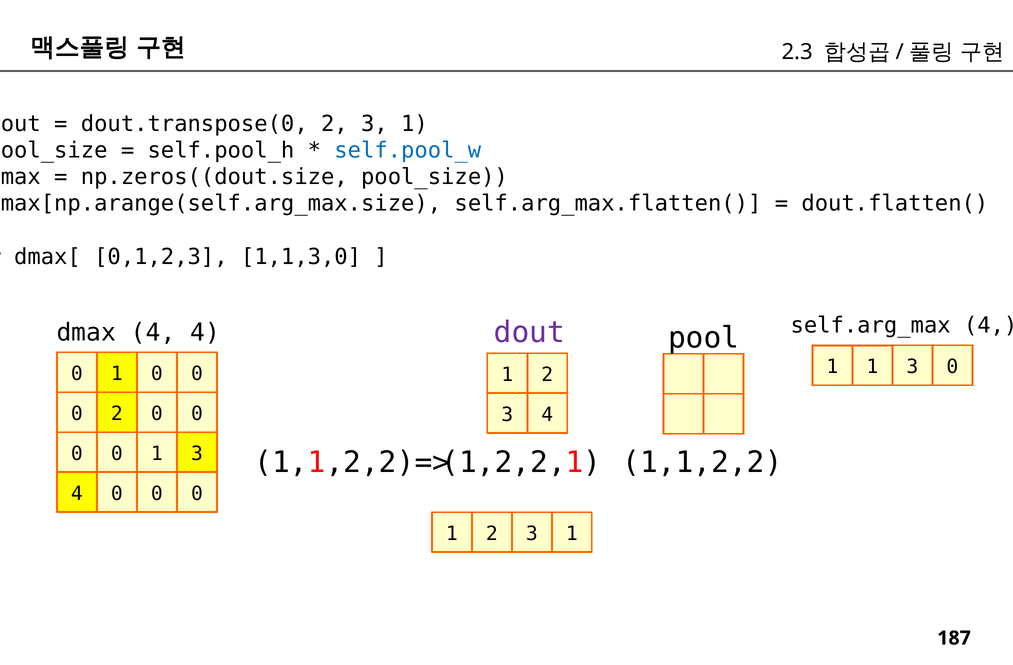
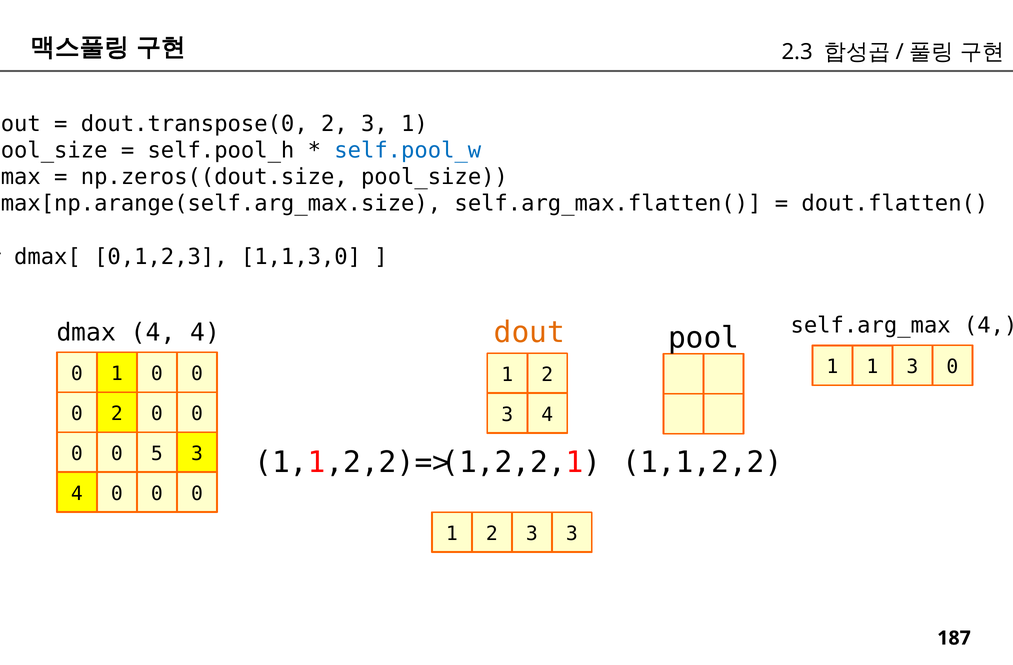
dout colour: purple -> orange (530, 333)
0 0 1: 1 -> 5 (157, 454)
1 2 3 1: 1 -> 3 (572, 534)
